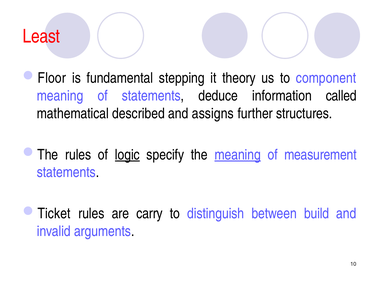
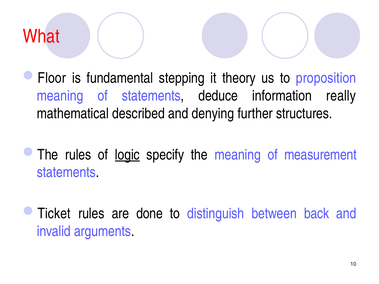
Least: Least -> What (41, 36)
component: component -> proposition (326, 78)
called: called -> really (341, 96)
assigns: assigns -> denying (213, 113)
meaning underline: present -> none (238, 155)
carry: carry -> done (150, 214)
build: build -> back (317, 214)
